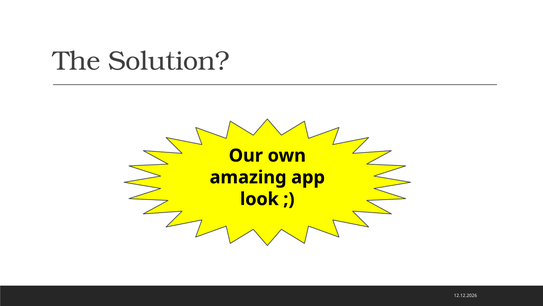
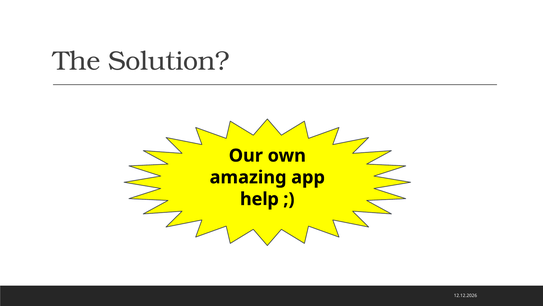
look: look -> help (259, 199)
